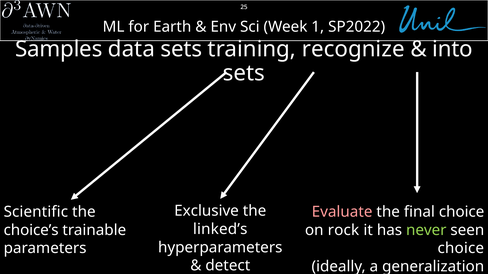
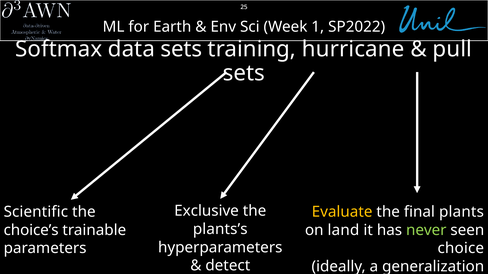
Samples: Samples -> Softmax (59, 49)
recognize: recognize -> hurricane (353, 49)
into: into -> pull (452, 49)
Evaluate colour: pink -> yellow (342, 212)
final choice: choice -> plants (461, 212)
linked’s: linked’s -> plants’s (220, 230)
rock: rock -> land (343, 230)
